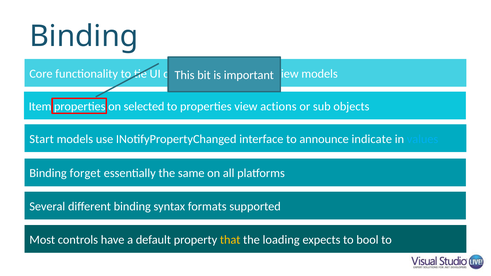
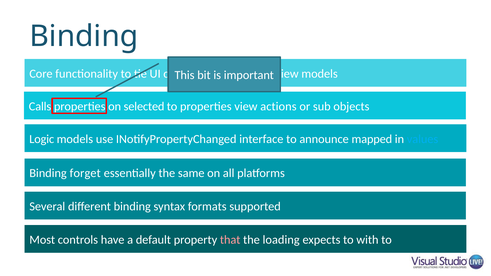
Item: Item -> Calls (40, 106)
Start: Start -> Logic (42, 139)
indicate: indicate -> mapped (372, 139)
that colour: yellow -> pink (230, 240)
bool: bool -> with (367, 240)
